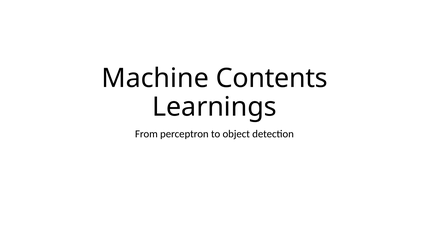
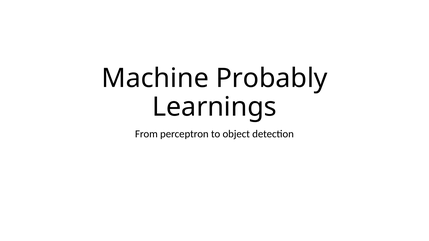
Contents: Contents -> Probably (272, 78)
